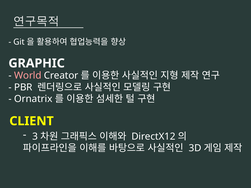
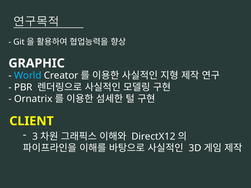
World colour: pink -> light blue (28, 76)
